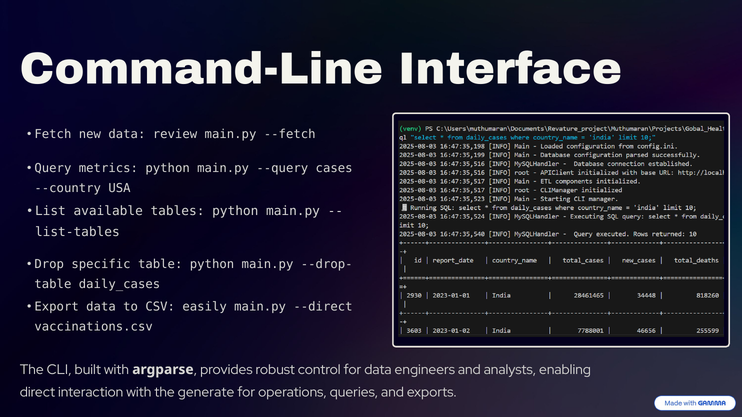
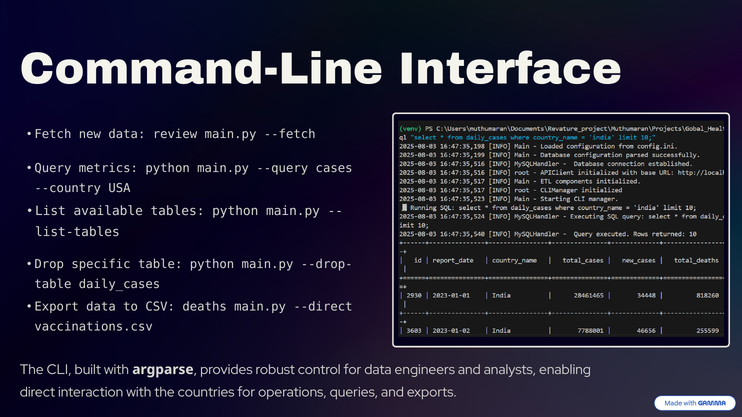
easily: easily -> deaths (205, 307)
generate: generate -> countries (206, 392)
